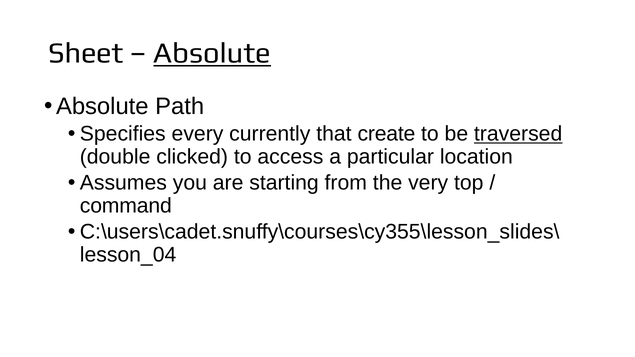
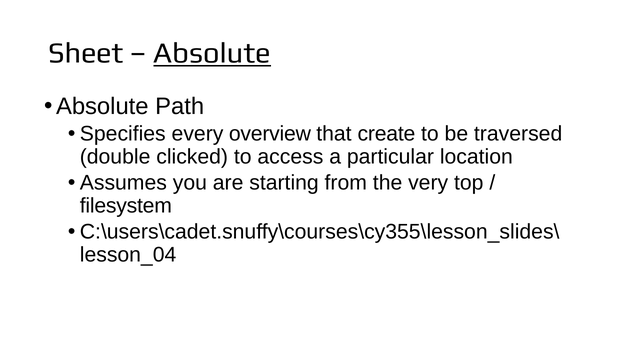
currently: currently -> overview (270, 134)
traversed underline: present -> none (518, 134)
command: command -> filesystem (126, 206)
